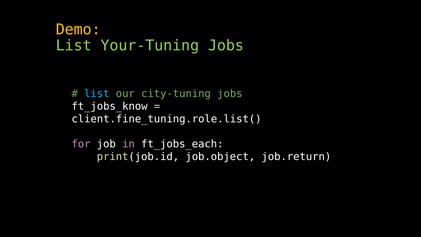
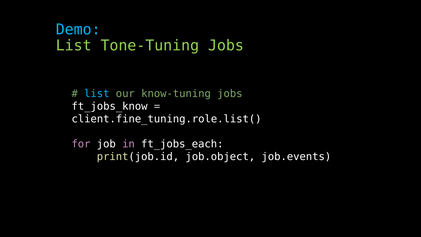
Demo colour: yellow -> light blue (78, 29)
Your-Tuning: Your-Tuning -> Tone-Tuning (150, 46)
city-tuning: city-tuning -> know-tuning (176, 94)
job.return: job.return -> job.events (296, 157)
